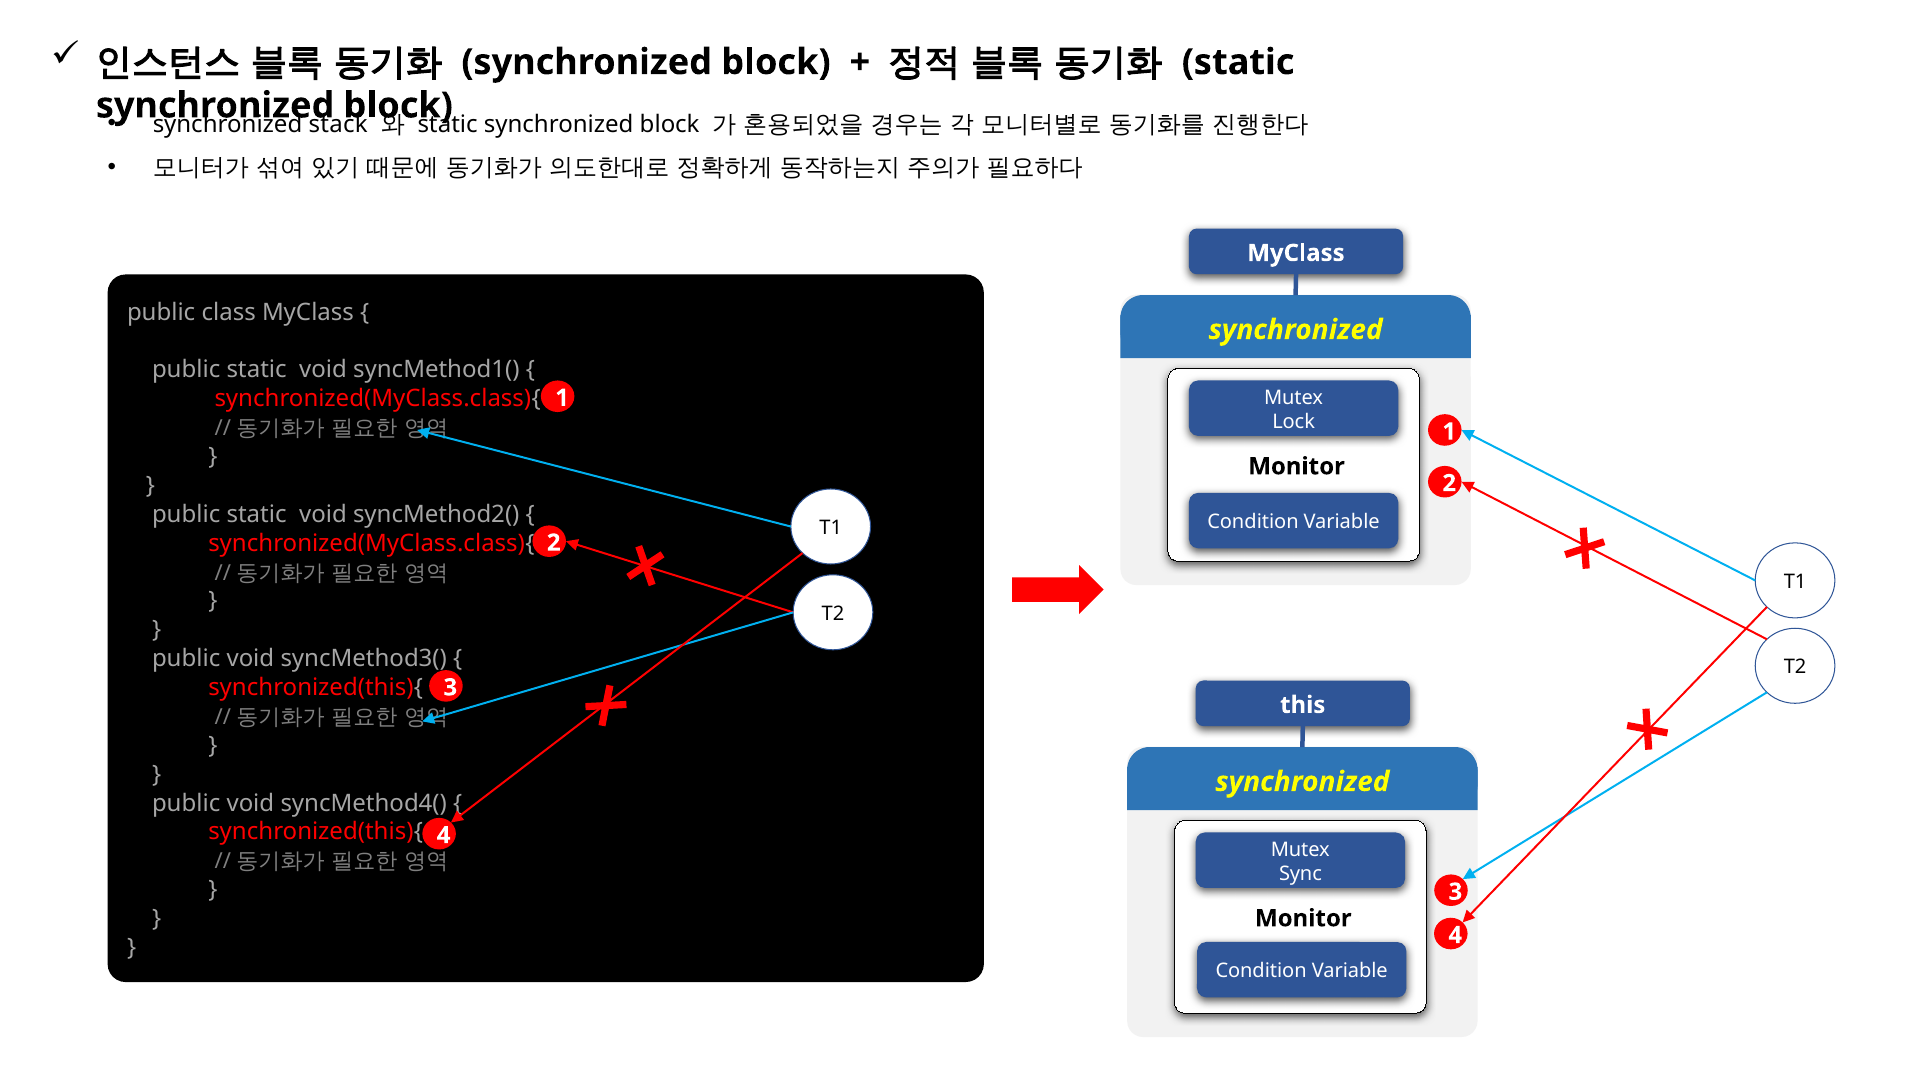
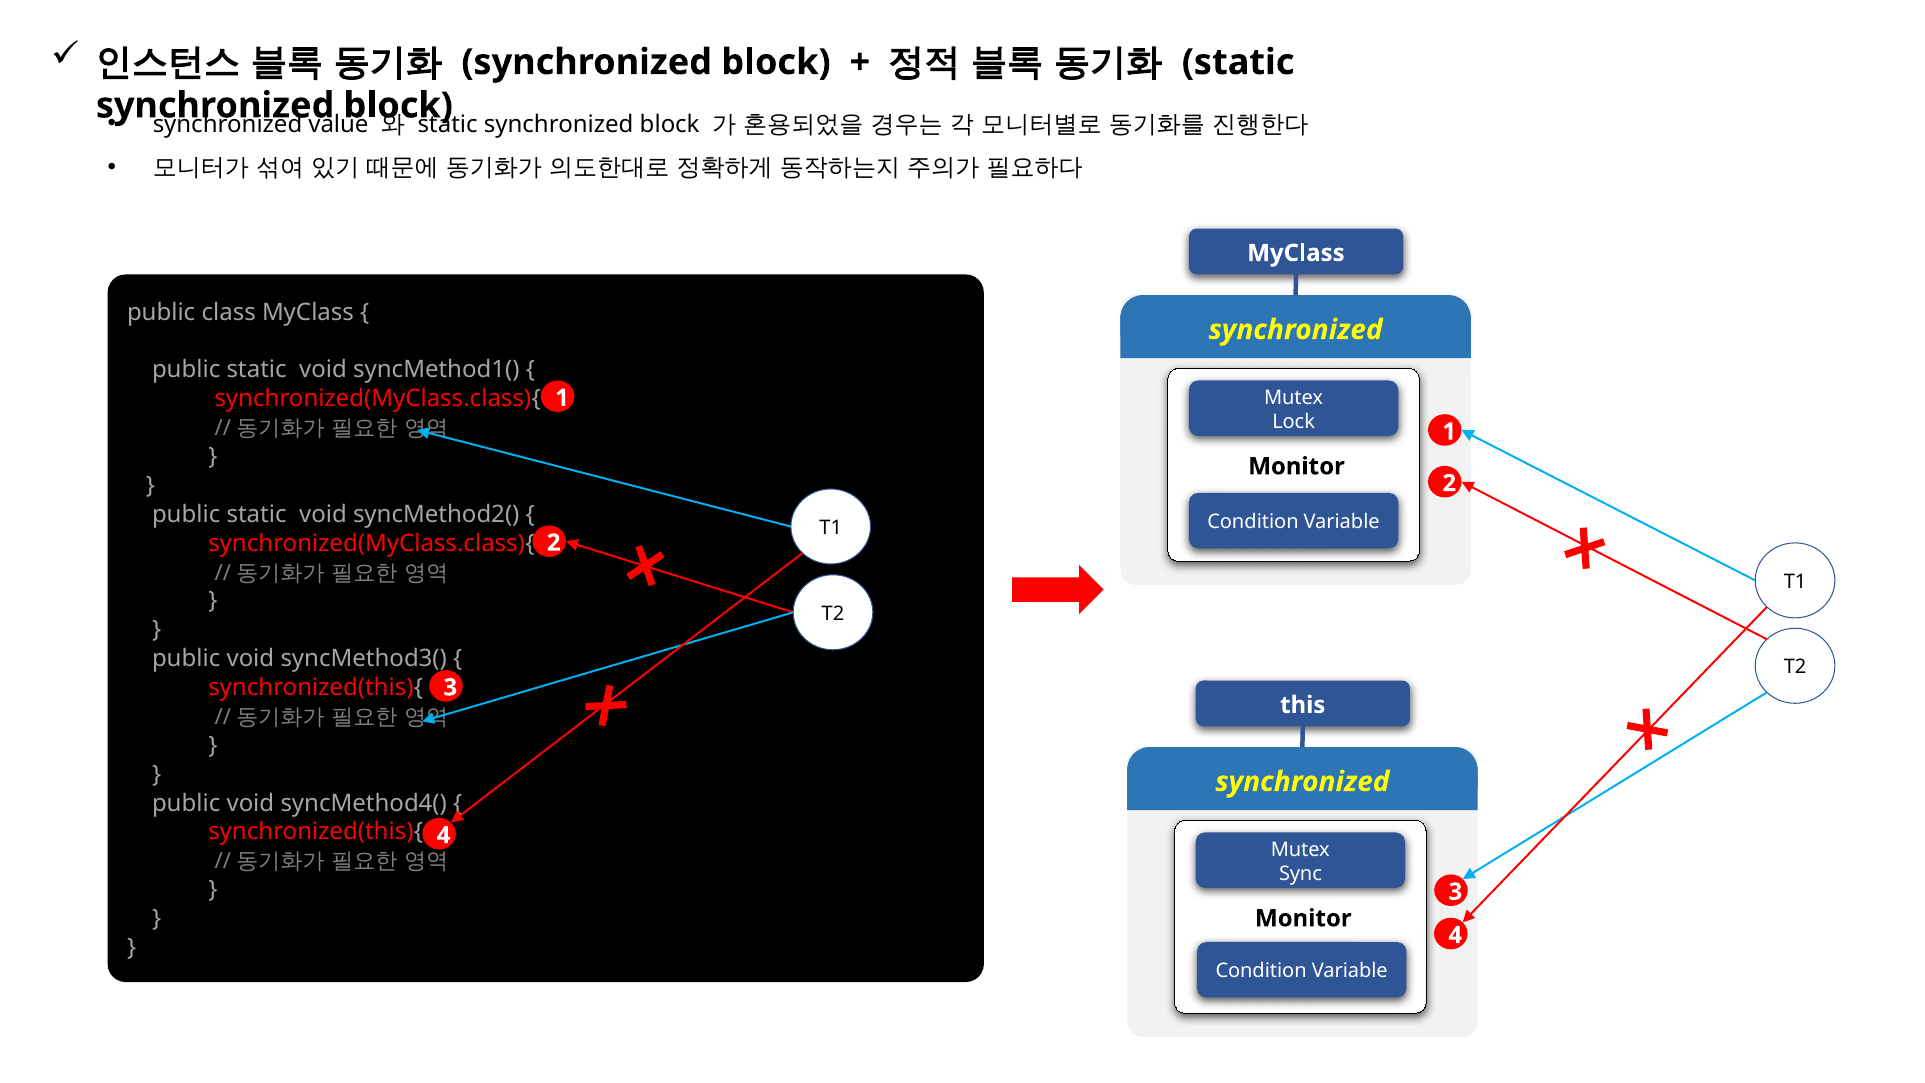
stack: stack -> value (338, 124)
